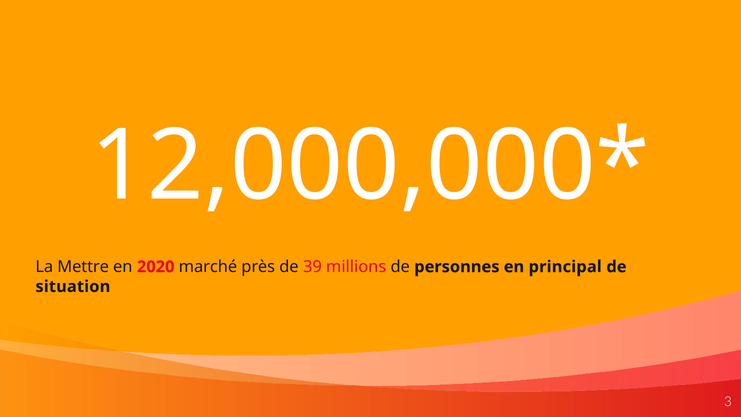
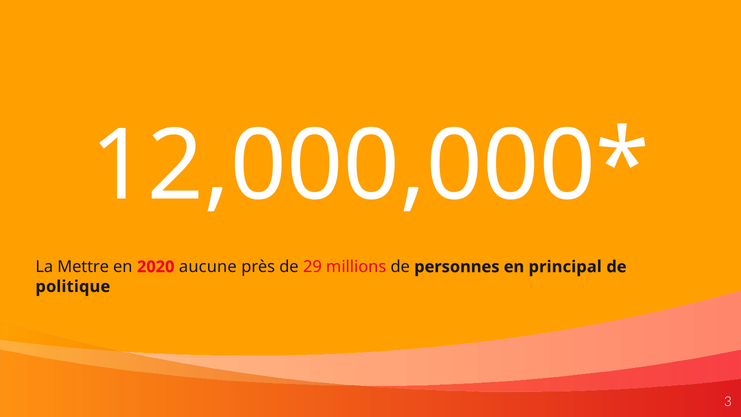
marché: marché -> aucune (208, 267)
39: 39 -> 29 (312, 267)
situation: situation -> politique (73, 286)
